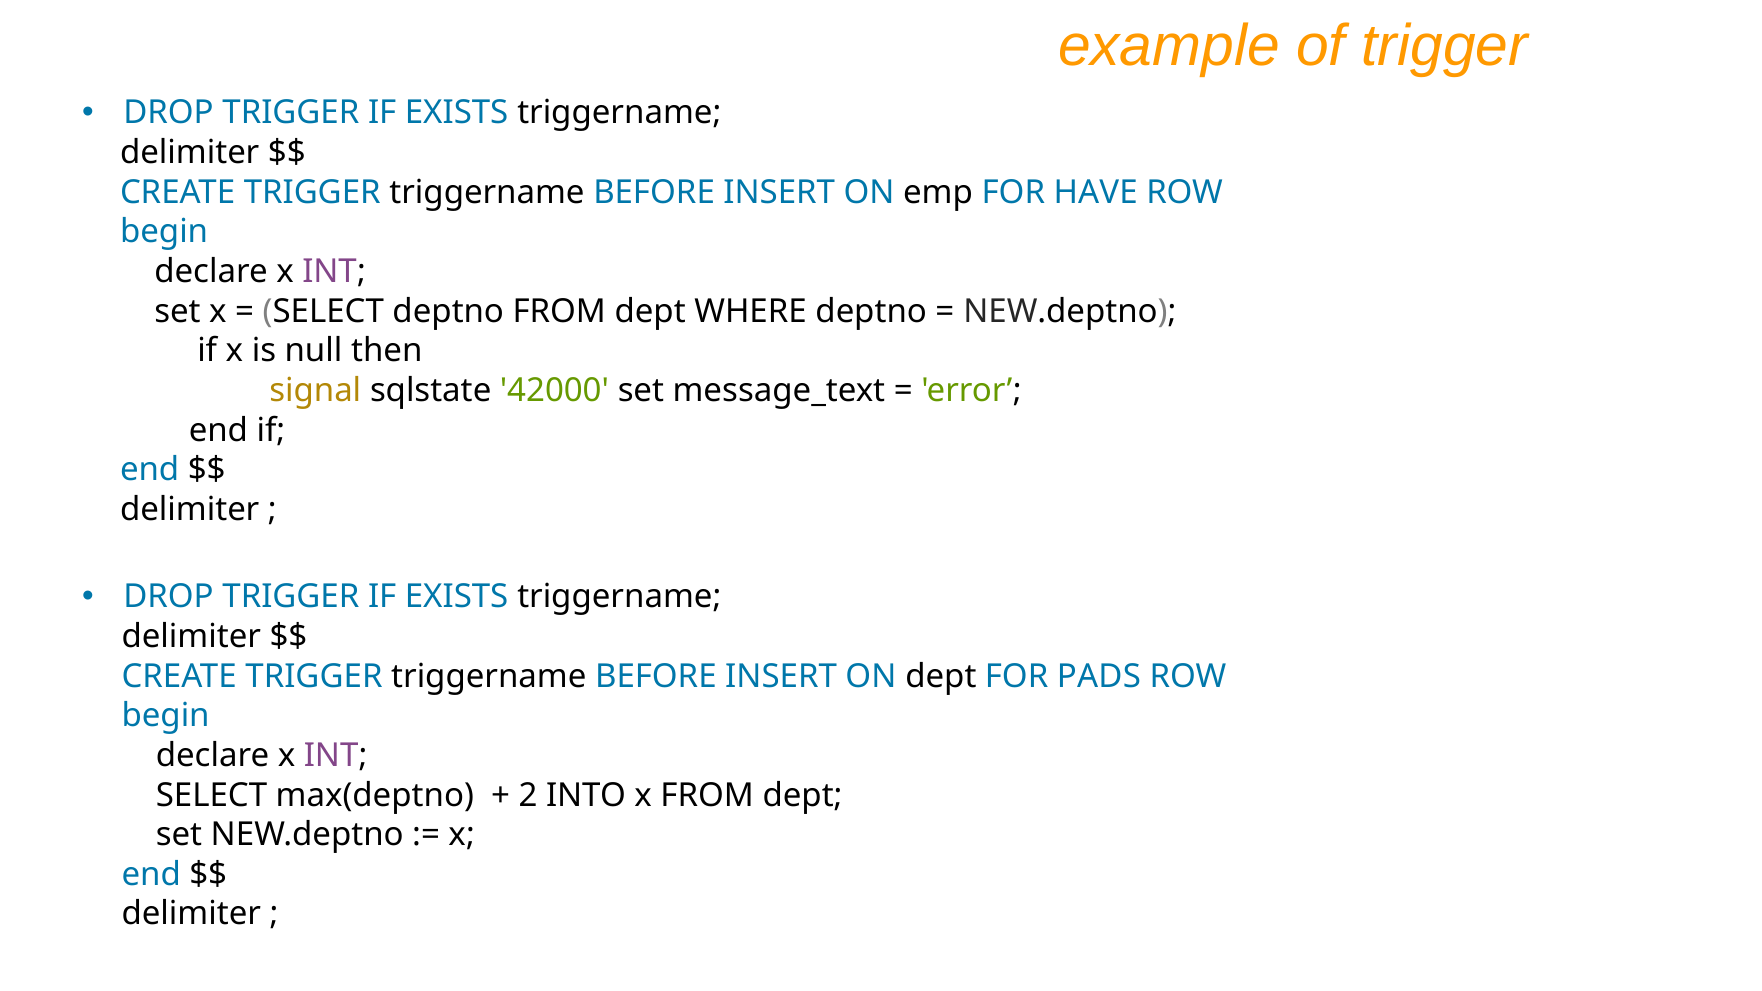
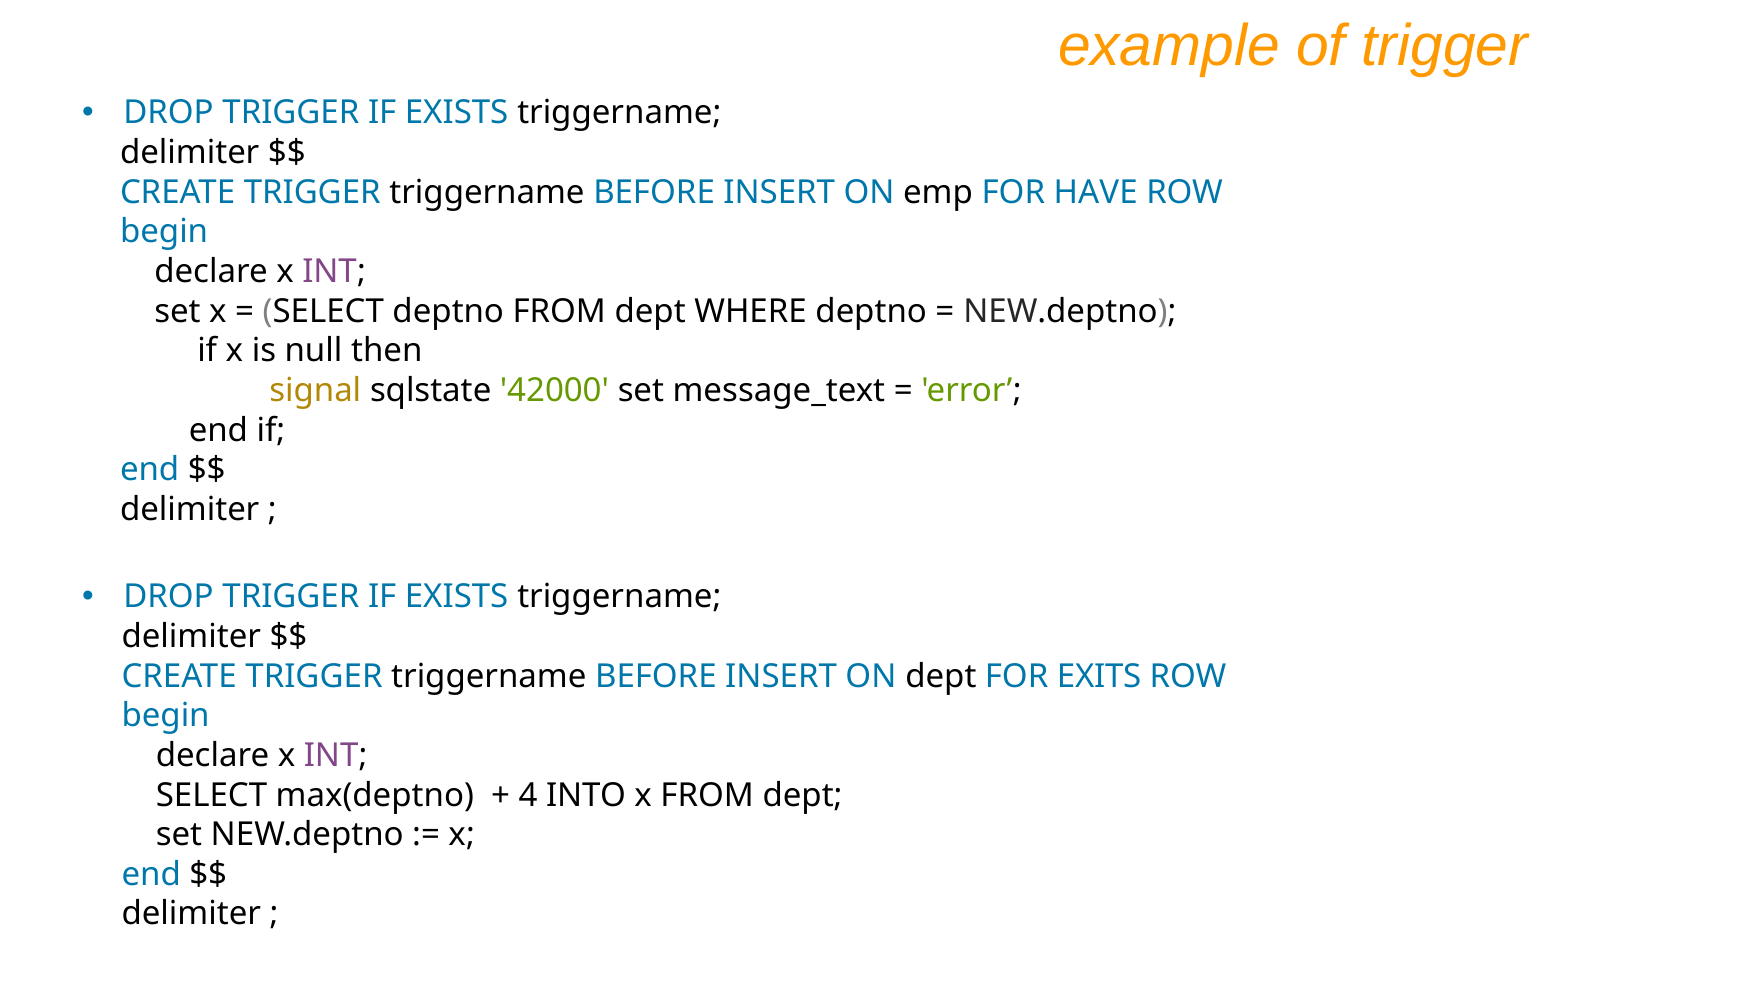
PADS: PADS -> EXITS (1099, 676)
2: 2 -> 4 (528, 795)
